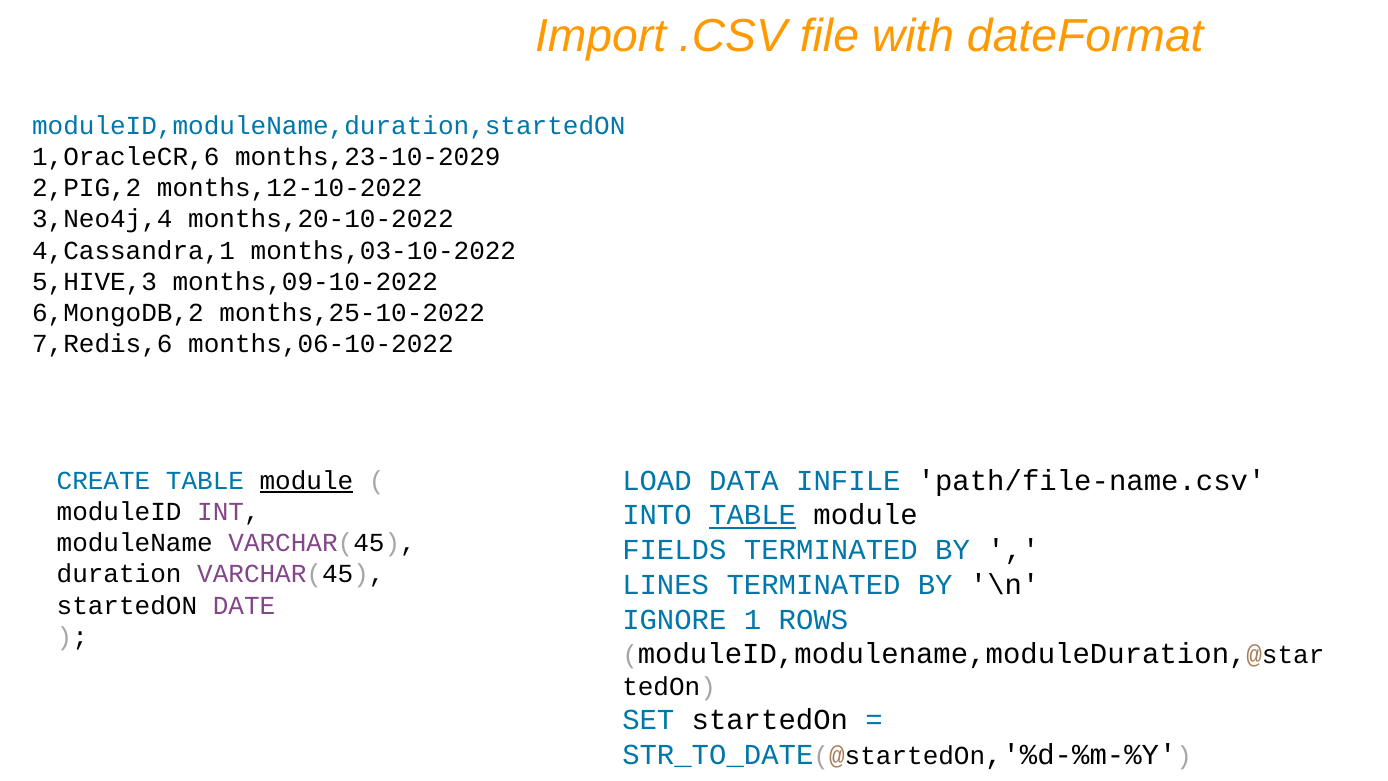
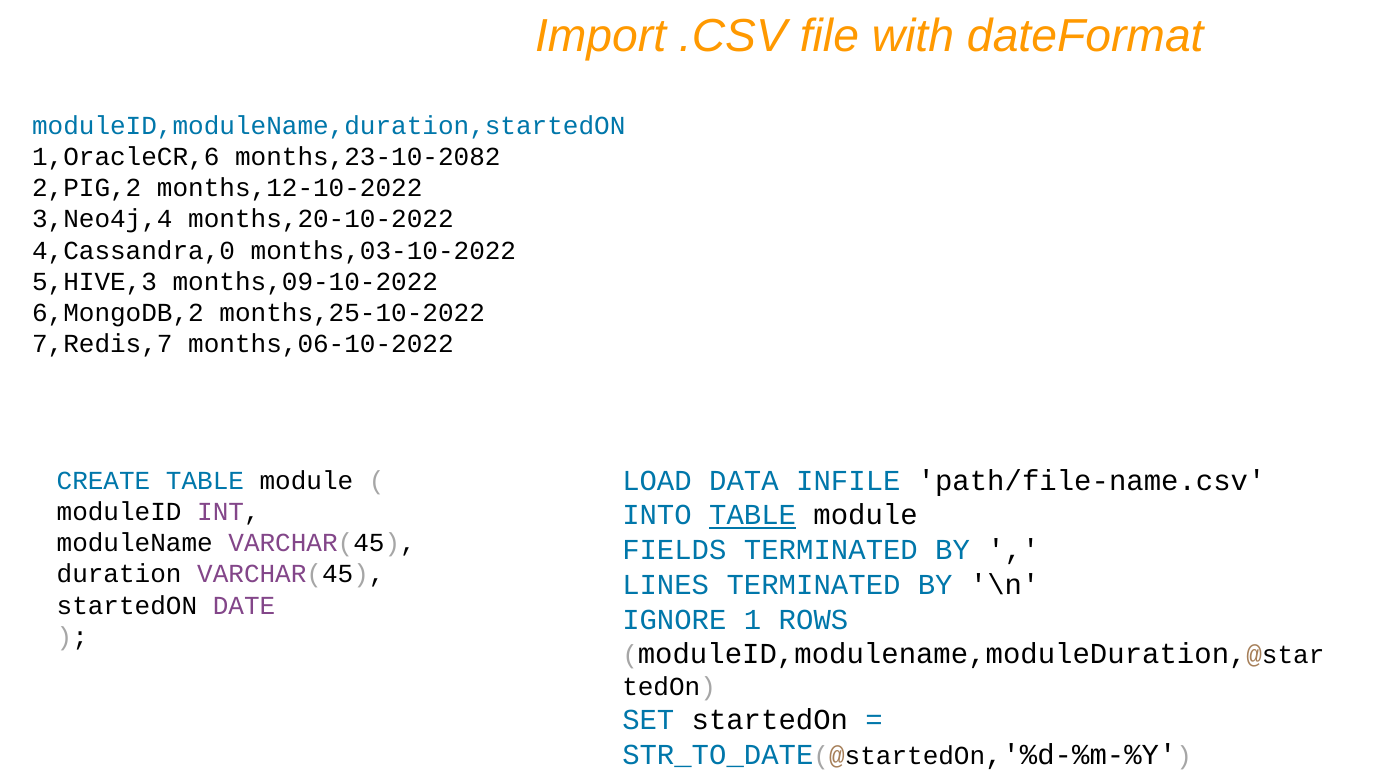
months,23-10-2029: months,23-10-2029 -> months,23-10-2082 (368, 157)
4,Cassandra,1: 4,Cassandra,1 -> 4,Cassandra,0 (134, 250)
7,Redis,6: 7,Redis,6 -> 7,Redis,7 (102, 344)
module underline: present -> none (306, 480)
